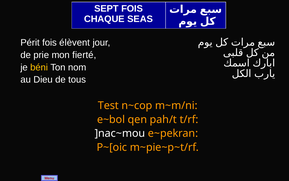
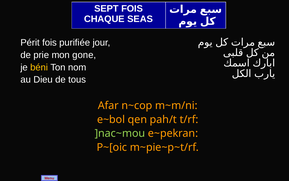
élèvent: élèvent -> purifiée (75, 43)
fierté: fierté -> gone (84, 55)
Test: Test -> Afar (108, 105)
]nac~mou colour: white -> light green (120, 133)
